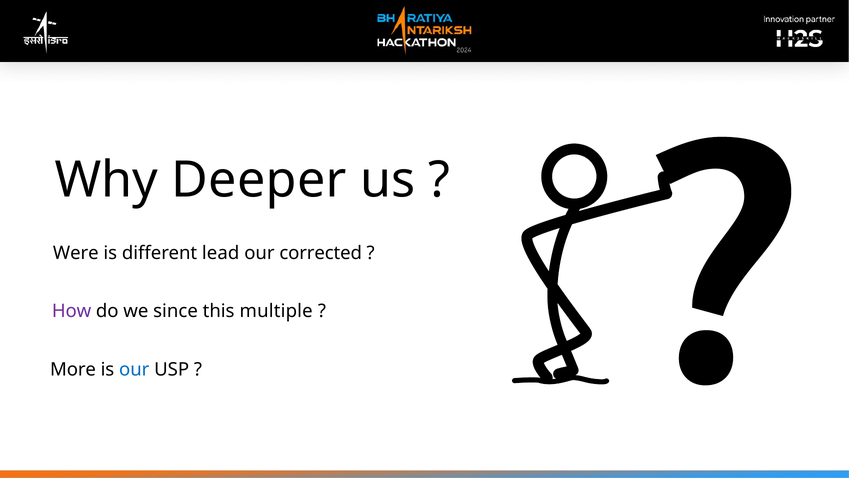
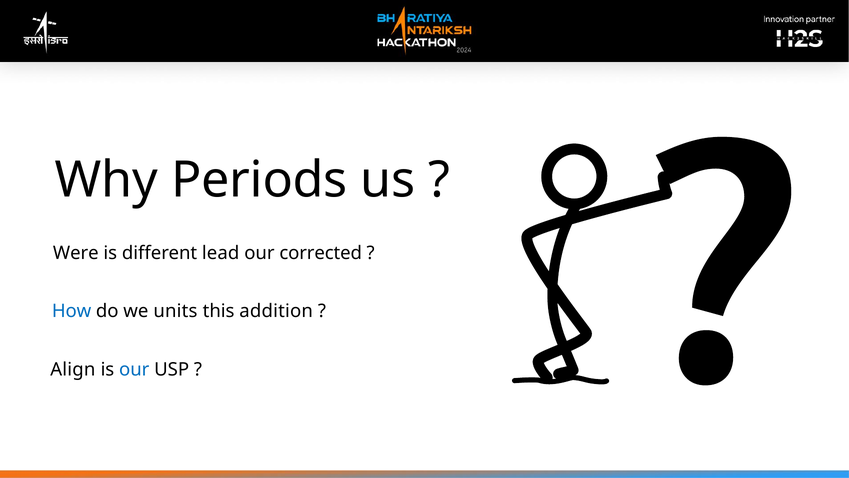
Deeper: Deeper -> Periods (259, 180)
How colour: purple -> blue (72, 311)
since: since -> units (175, 311)
multiple: multiple -> addition (276, 311)
More: More -> Align (73, 369)
